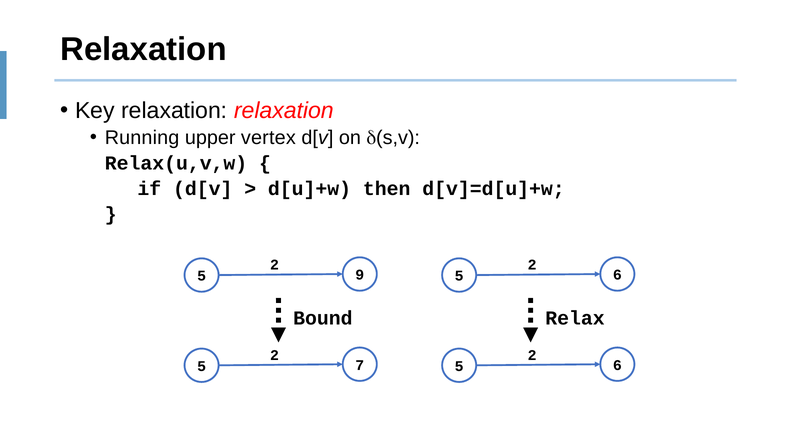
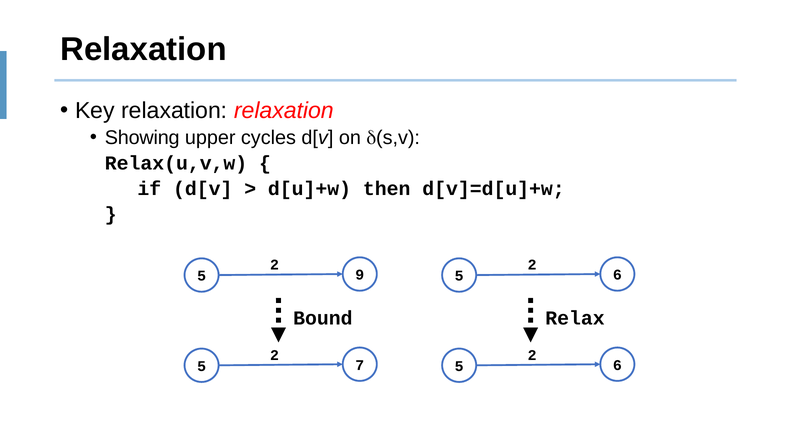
Running: Running -> Showing (142, 138)
vertex: vertex -> cycles (268, 138)
